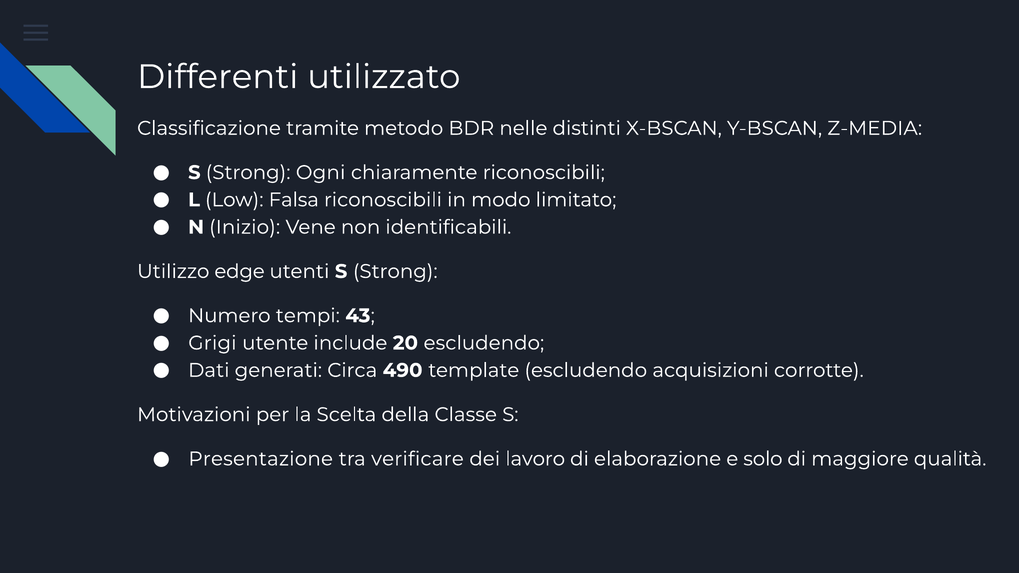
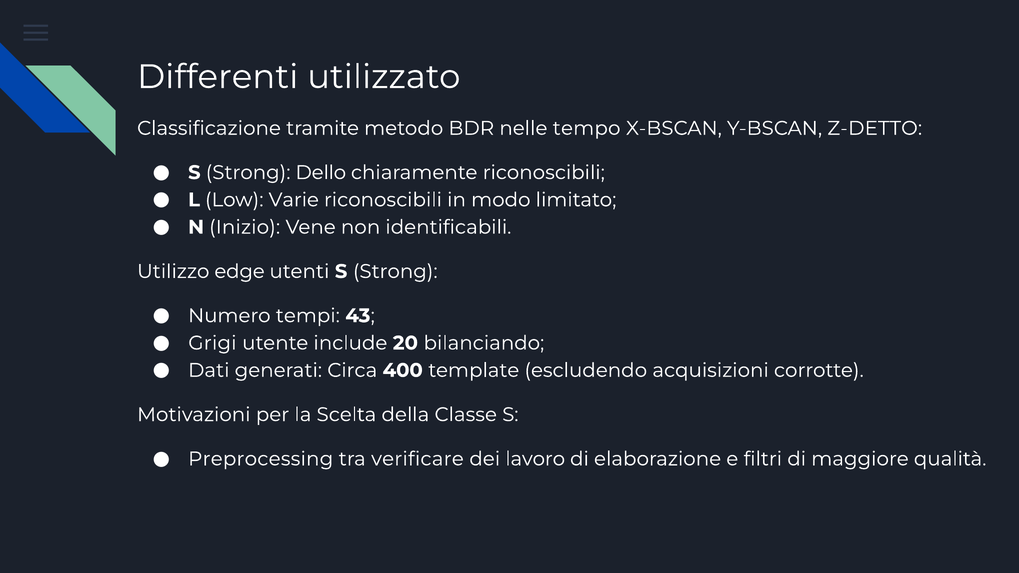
distinti: distinti -> tempo (587, 128)
Z-MEDIA: Z-MEDIA -> Z-DETTO (875, 128)
Ogni: Ogni -> Dello (321, 173)
Falsa: Falsa -> Varie (294, 200)
20 escludendo: escludendo -> bilanciando (484, 343)
490: 490 -> 400 (403, 370)
Presentazione: Presentazione -> Preprocessing (261, 459)
solo: solo -> filtri (763, 459)
